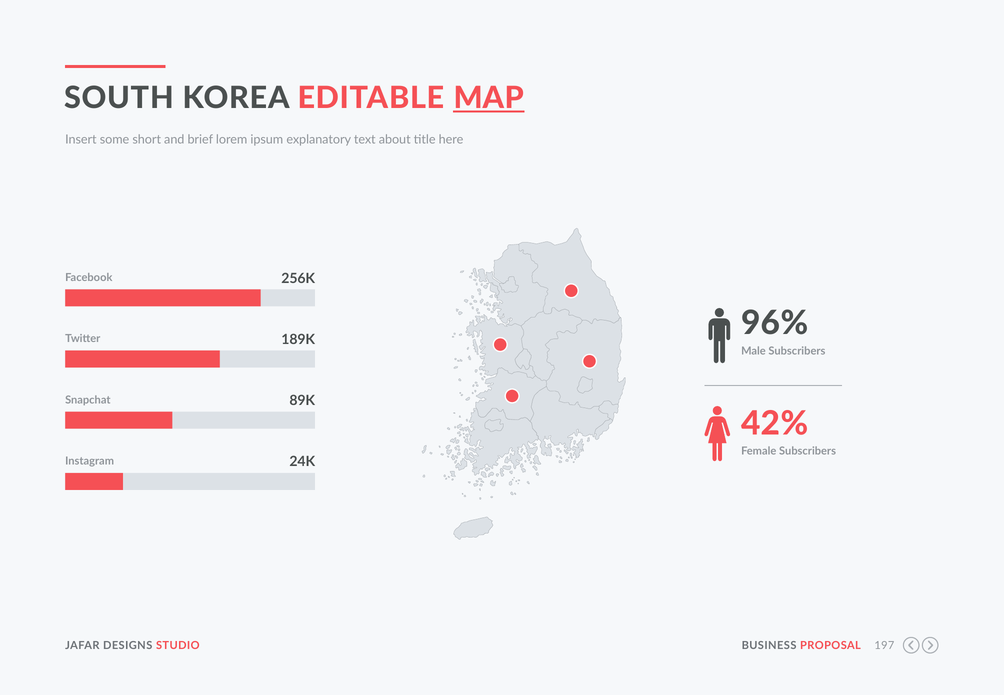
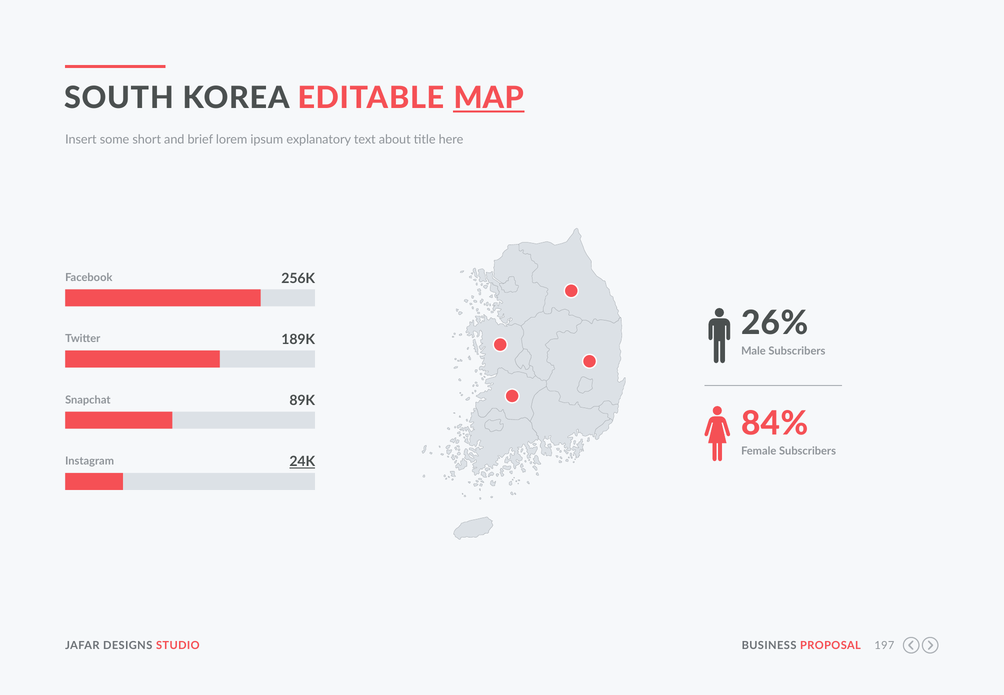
96%: 96% -> 26% (775, 323)
42%: 42% -> 84% (775, 424)
24K underline: none -> present (302, 462)
